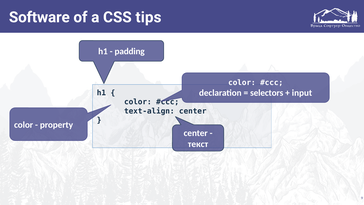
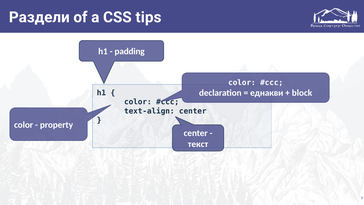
Software: Software -> Раздели (39, 17)
selectors: selectors -> еднакви (267, 93)
input: input -> block (302, 93)
